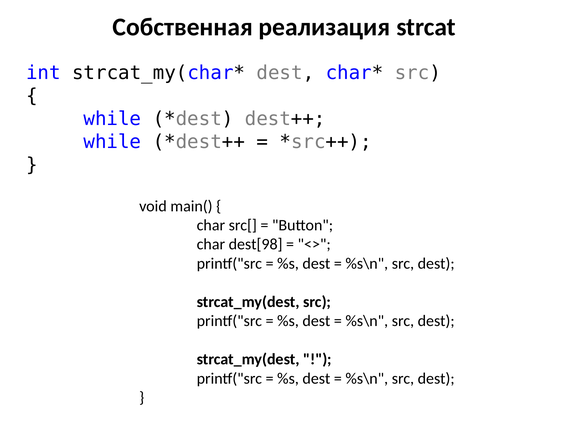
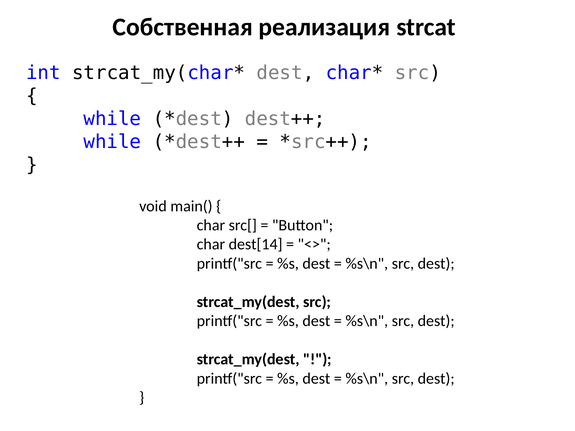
dest[98: dest[98 -> dest[14 (256, 245)
